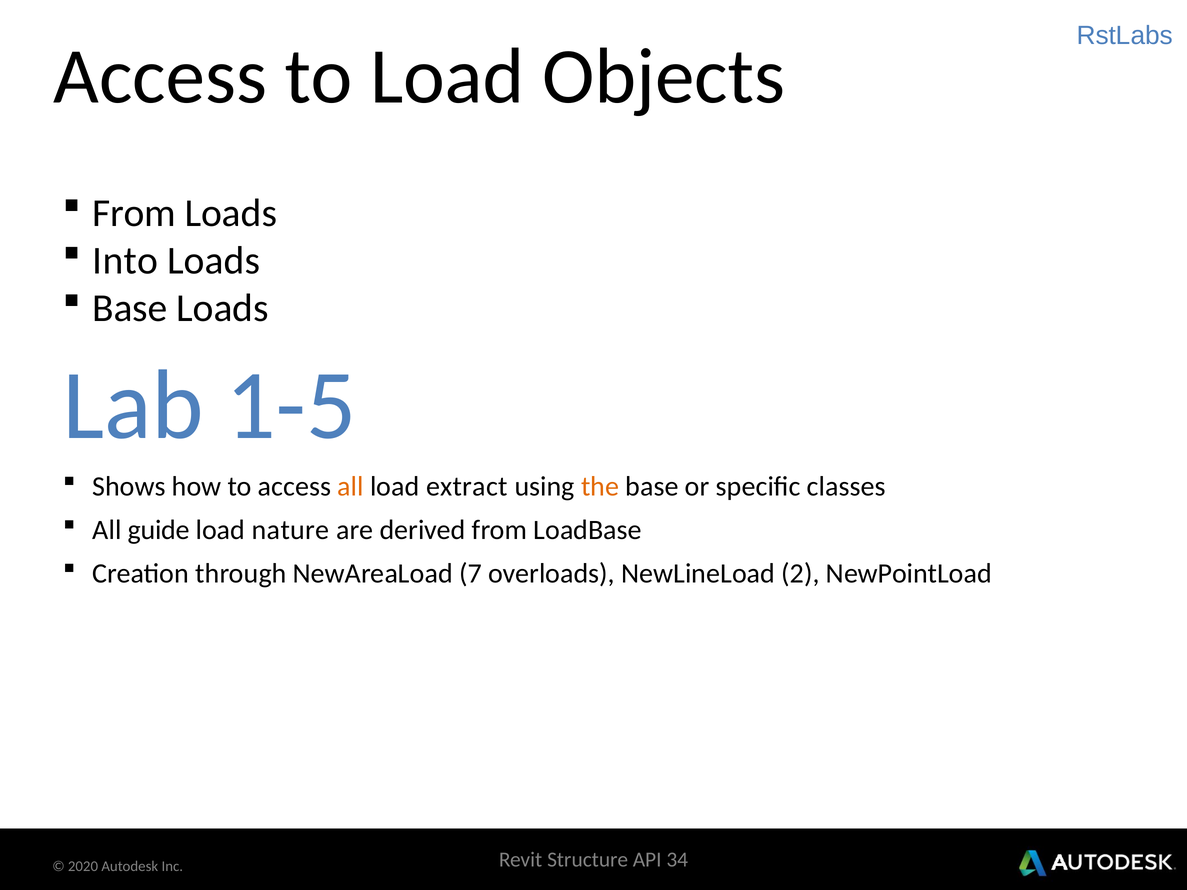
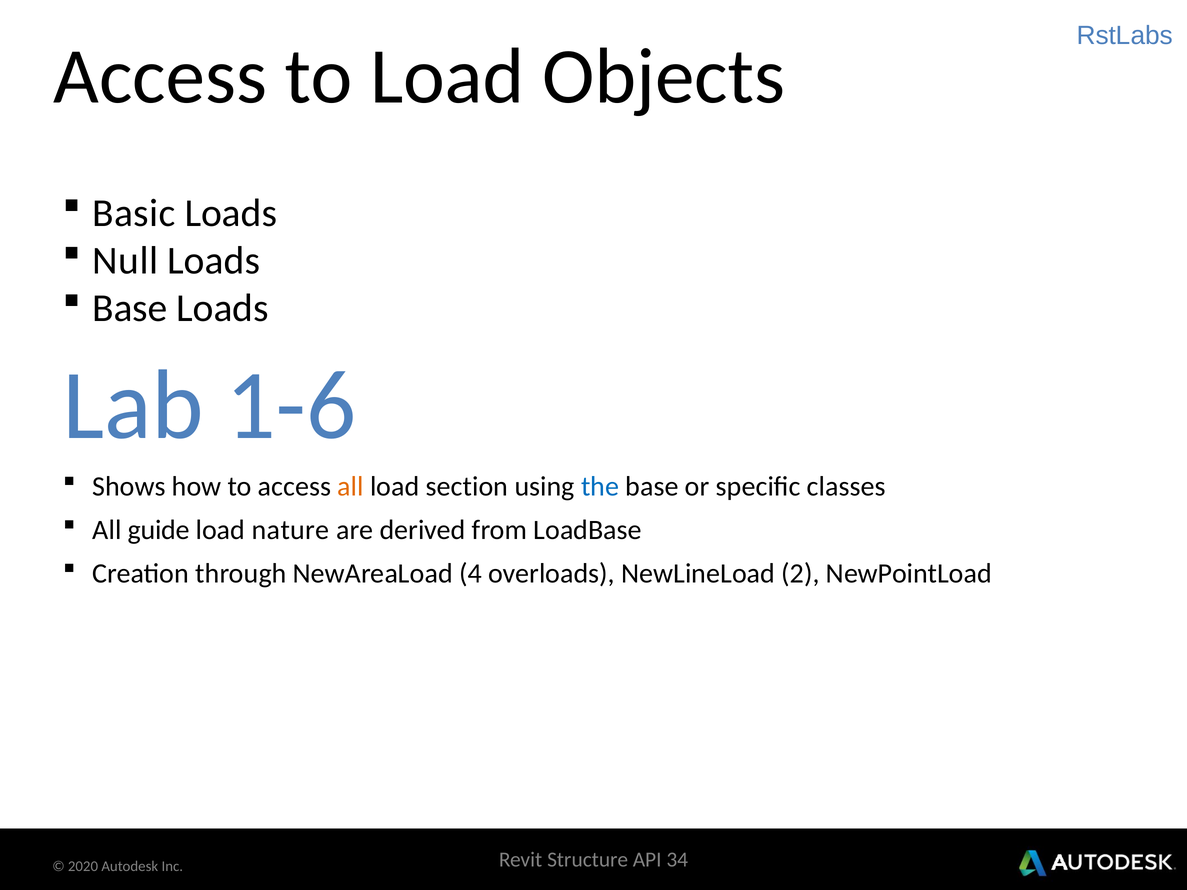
From: From -> Basic (134, 213)
Into: Into -> Null (125, 261)
1-5: 1-5 -> 1-6 (291, 406)
extract: extract -> section (467, 487)
the colour: orange -> blue (600, 487)
7: 7 -> 4 (470, 574)
